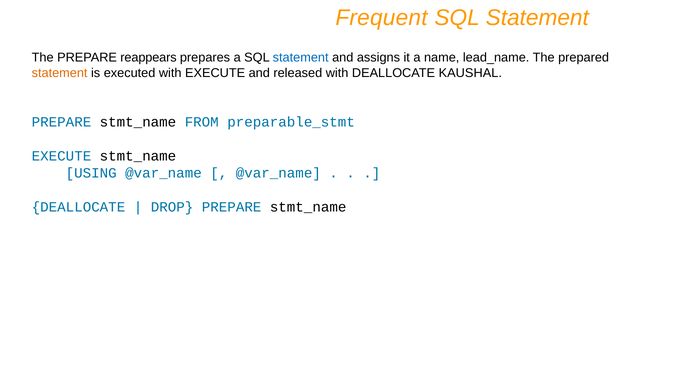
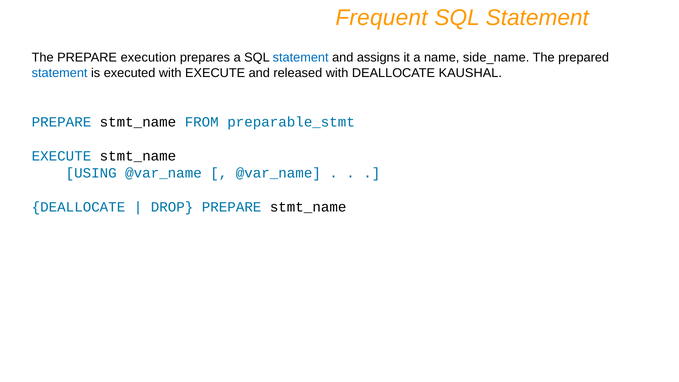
reappears: reappears -> execution (148, 58)
lead_name: lead_name -> side_name (496, 58)
statement colour: orange -> blue (60, 73)
